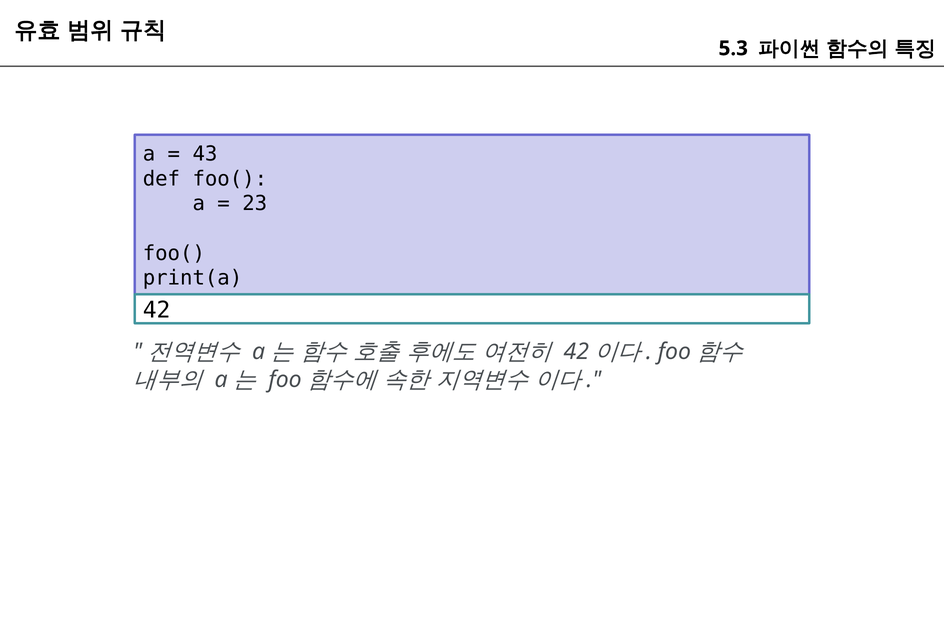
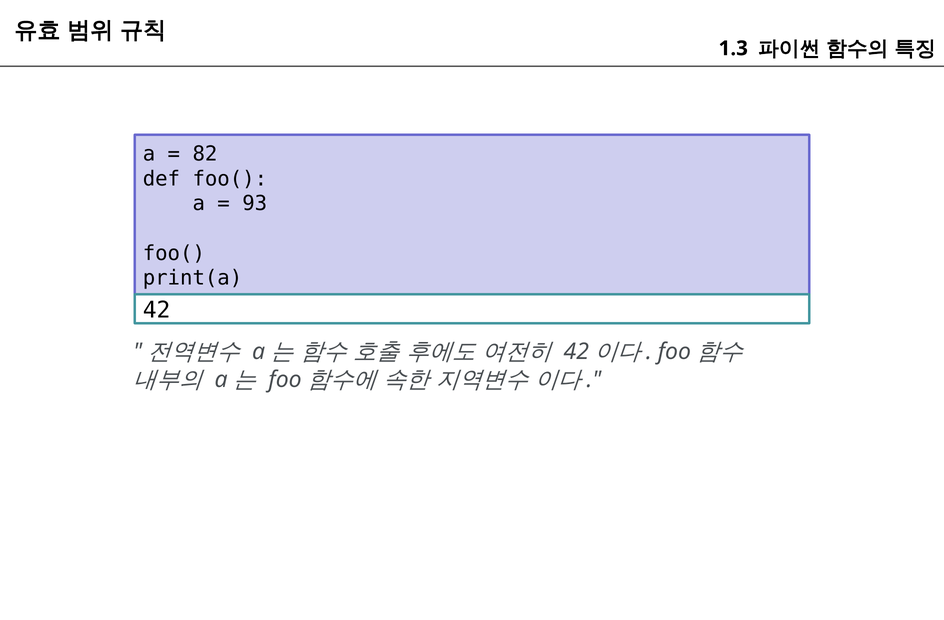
5.3: 5.3 -> 1.3 (733, 48)
43: 43 -> 82 (205, 154)
23: 23 -> 93 (255, 204)
